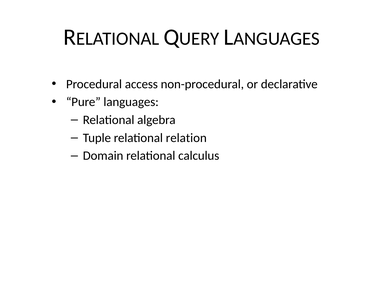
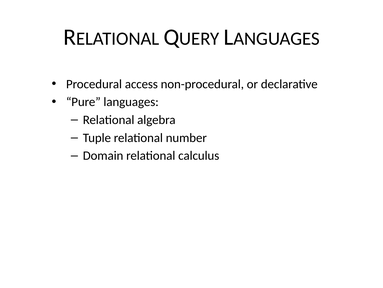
relation: relation -> number (186, 137)
